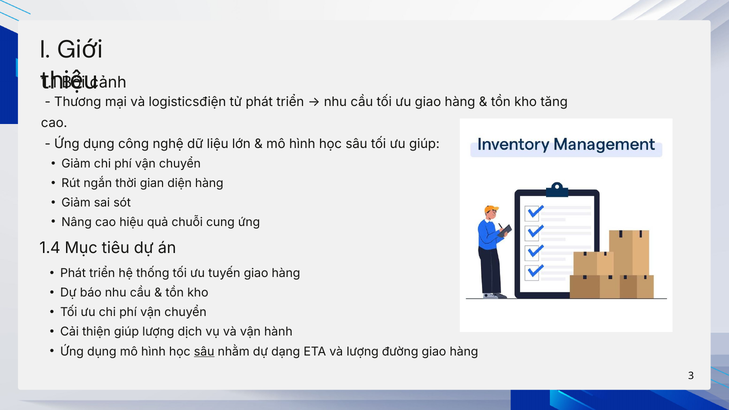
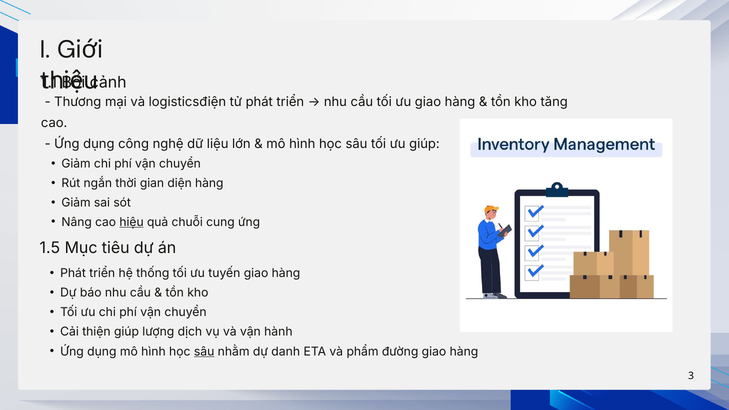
hiệu underline: none -> present (132, 222)
1.4: 1.4 -> 1.5 (50, 248)
dạng: dạng -> danh (286, 352)
và lượng: lượng -> phẩm (363, 352)
